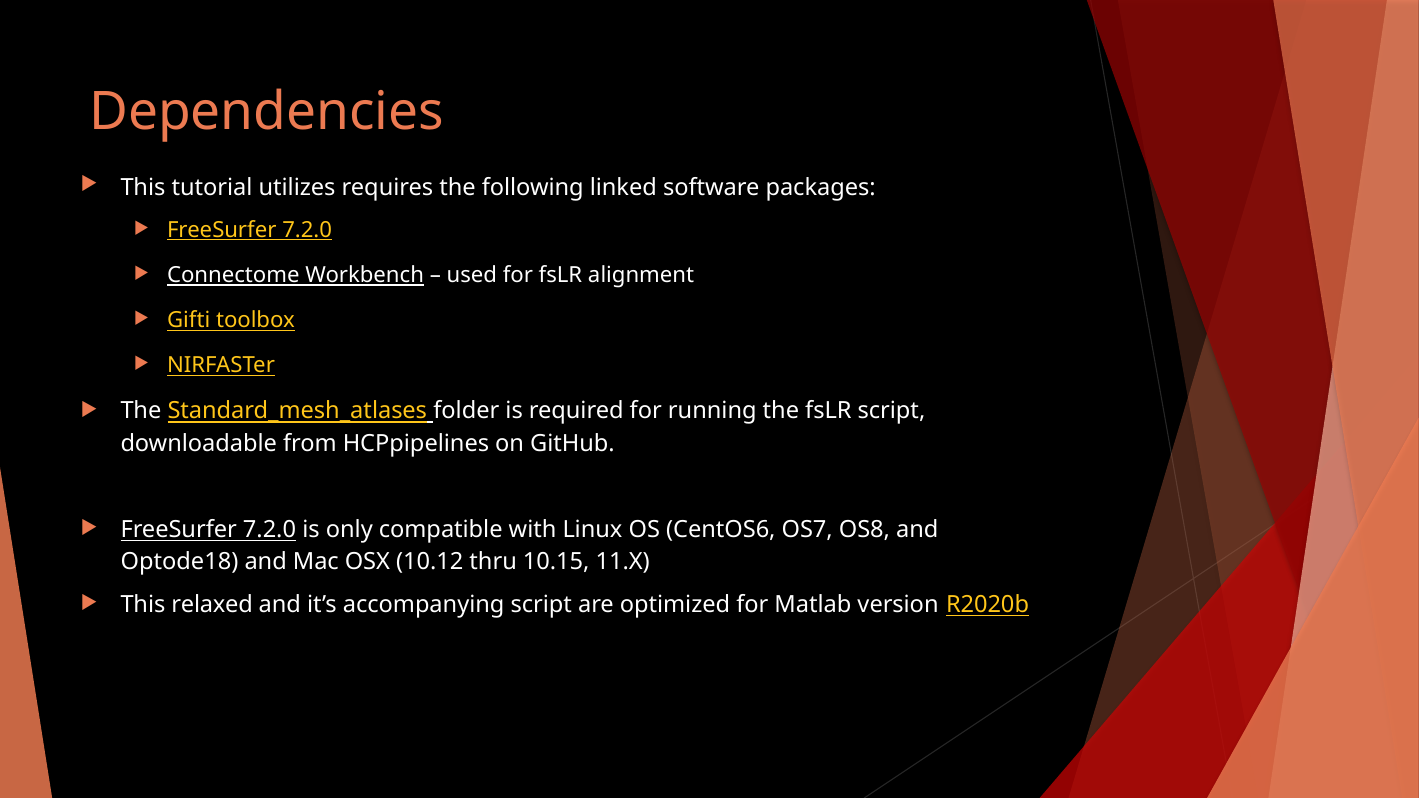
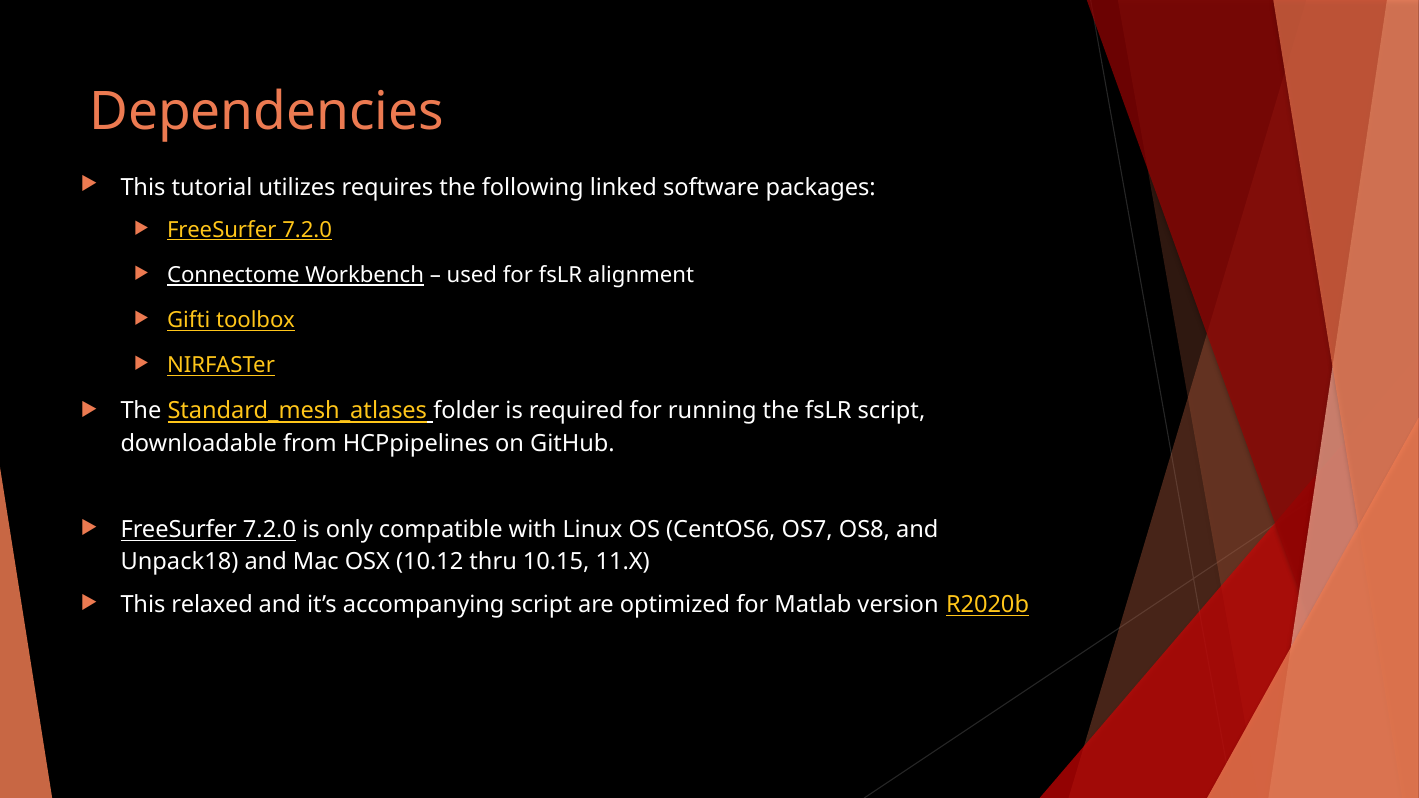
Optode18: Optode18 -> Unpack18 (179, 562)
